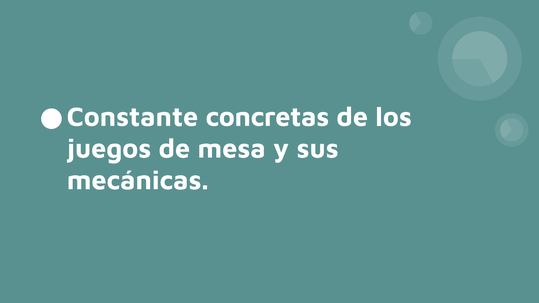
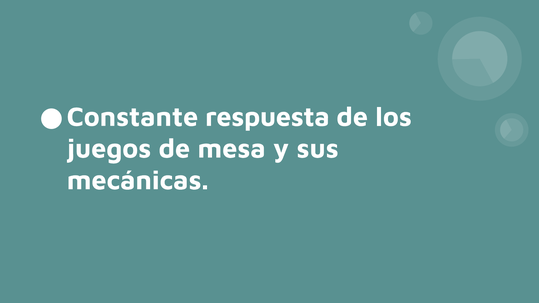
concretas: concretas -> respuesta (267, 117)
